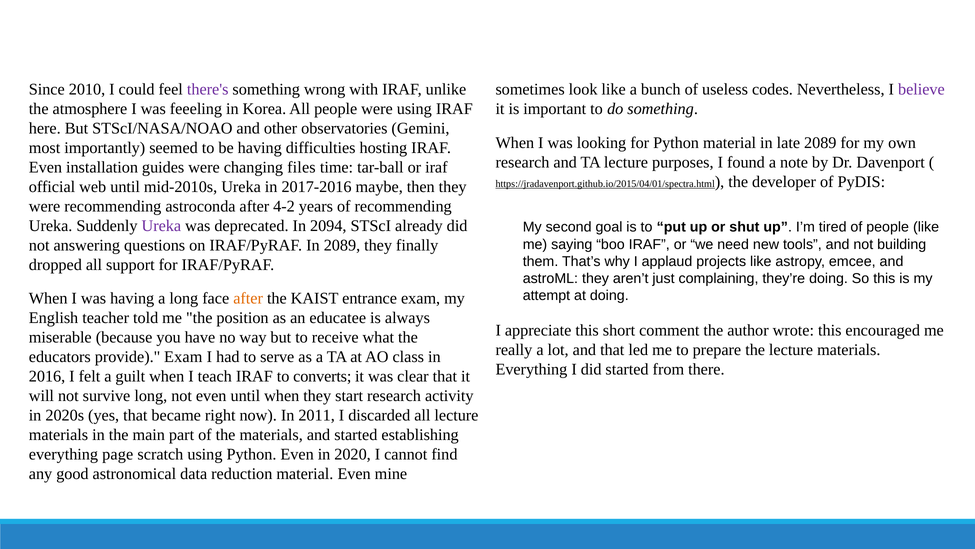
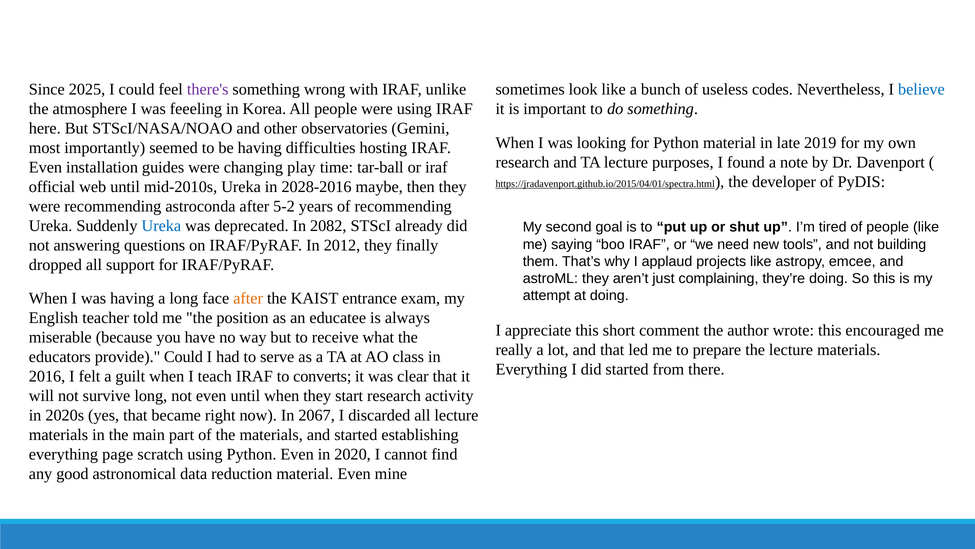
2010: 2010 -> 2025 (87, 89)
believe colour: purple -> blue (921, 89)
late 2089: 2089 -> 2019 (820, 143)
files: files -> play (301, 167)
2017-2016: 2017-2016 -> 2028-2016 (317, 187)
4-2: 4-2 -> 5-2 (284, 206)
Ureka colour: purple -> blue (161, 226)
2094: 2094 -> 2082 (328, 226)
In 2089: 2089 -> 2012 (342, 245)
provide Exam: Exam -> Could (183, 357)
2011: 2011 -> 2067 (317, 415)
